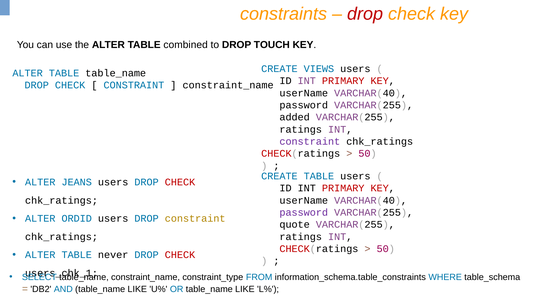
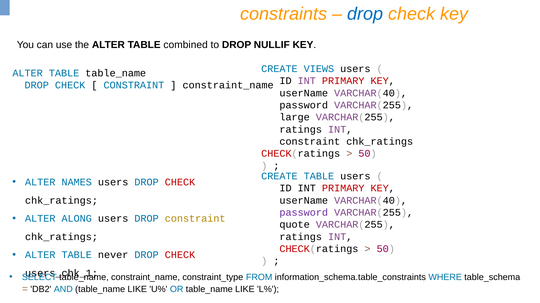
drop colour: red -> blue (365, 14)
TOUCH: TOUCH -> NULLIF (272, 45)
added: added -> large (295, 118)
constraint colour: purple -> black (310, 142)
JEANS: JEANS -> NAMES (77, 183)
ORDID: ORDID -> ALONG (77, 219)
